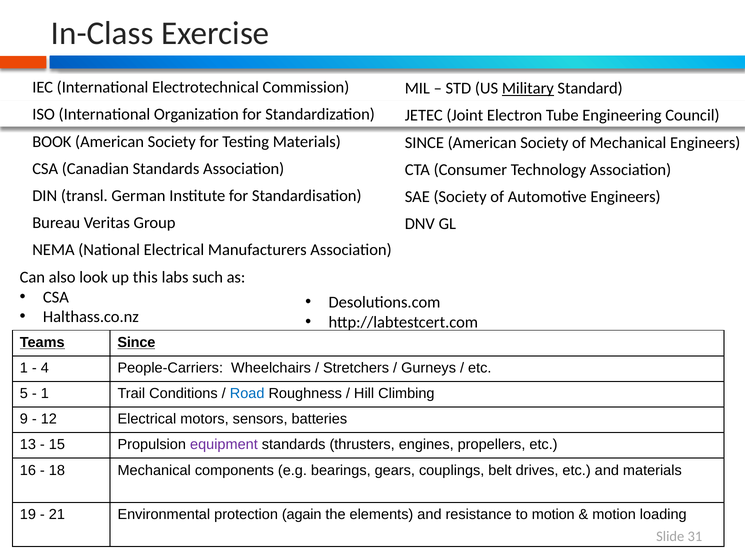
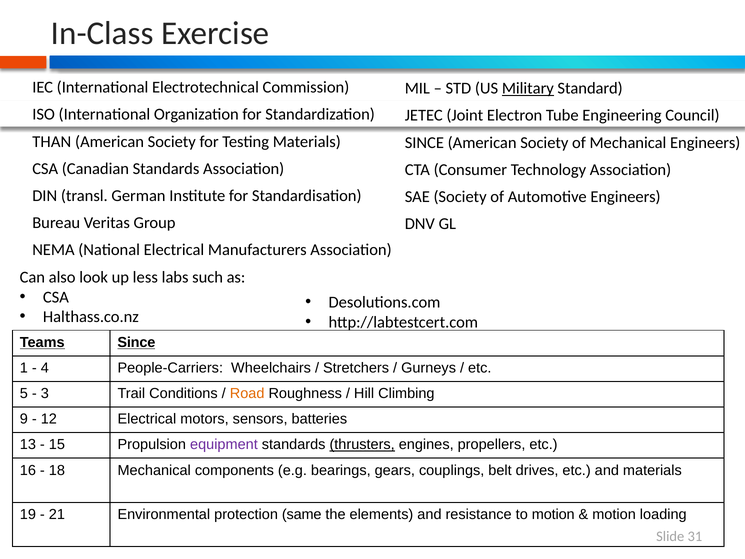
BOOK: BOOK -> THAN (52, 141)
this: this -> less (145, 277)
1: 1 -> 3 (45, 393)
Road colour: blue -> orange (247, 393)
thrusters underline: none -> present (362, 445)
again: again -> same (302, 514)
